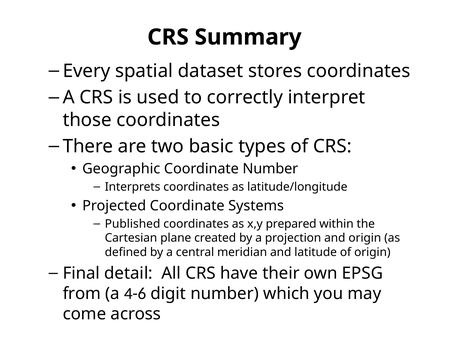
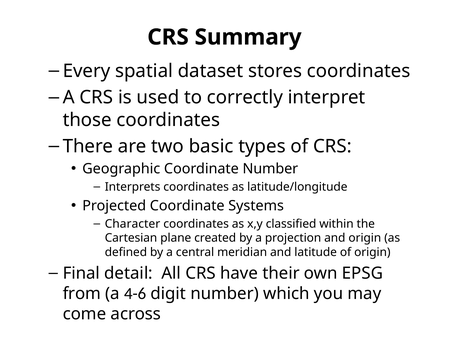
Published: Published -> Character (133, 224)
prepared: prepared -> classified (291, 224)
